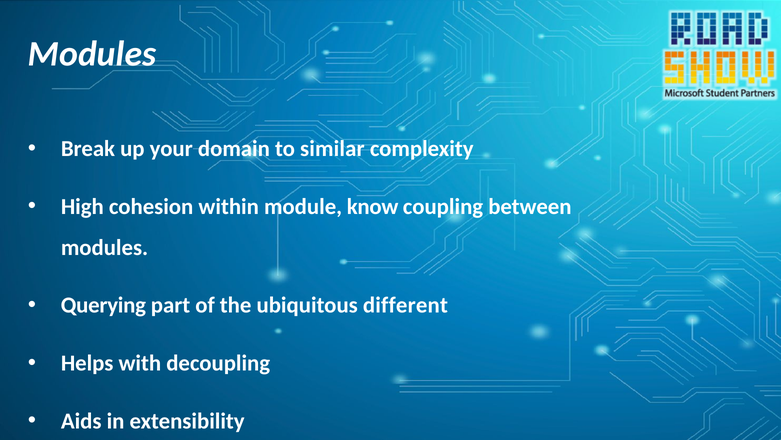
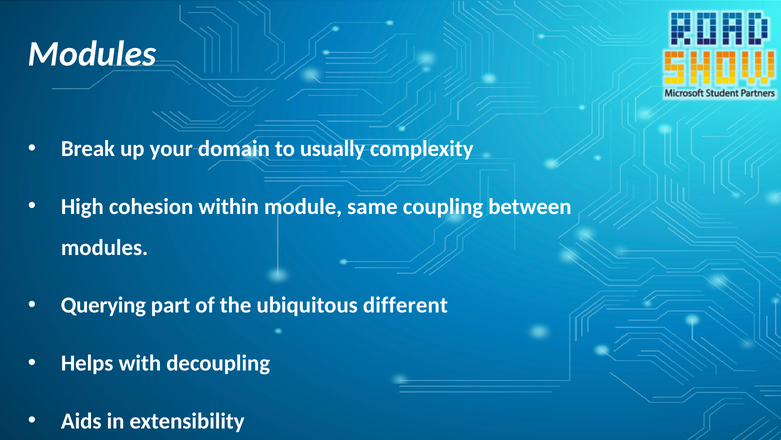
similar: similar -> usually (333, 149)
know: know -> same (372, 206)
